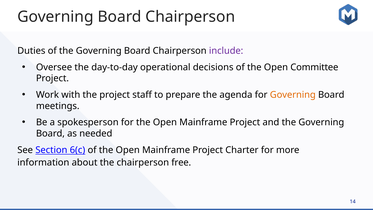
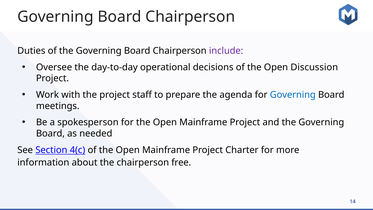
Committee: Committee -> Discussion (314, 67)
Governing colour: orange -> blue (293, 95)
6(c: 6(c -> 4(c (77, 150)
